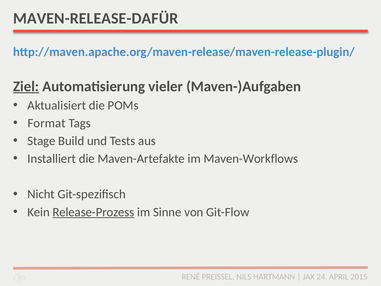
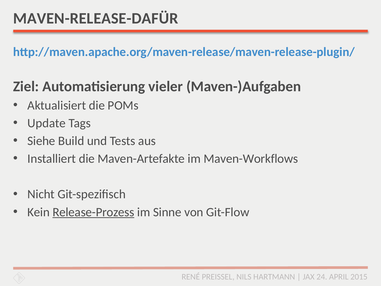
Ziel underline: present -> none (26, 86)
Format: Format -> Update (47, 123)
Stage: Stage -> Siehe (41, 141)
